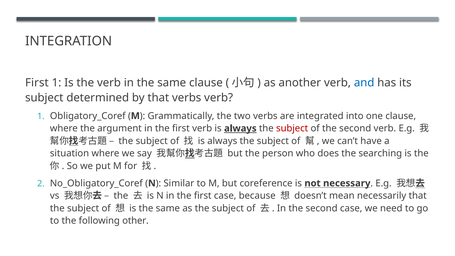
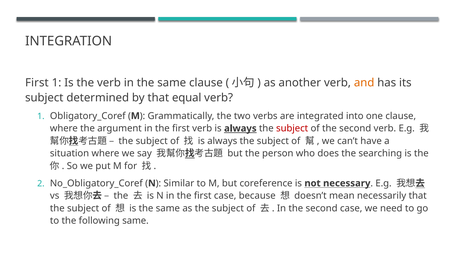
and colour: blue -> orange (364, 83)
that verbs: verbs -> equal (187, 98)
following other: other -> same (135, 221)
